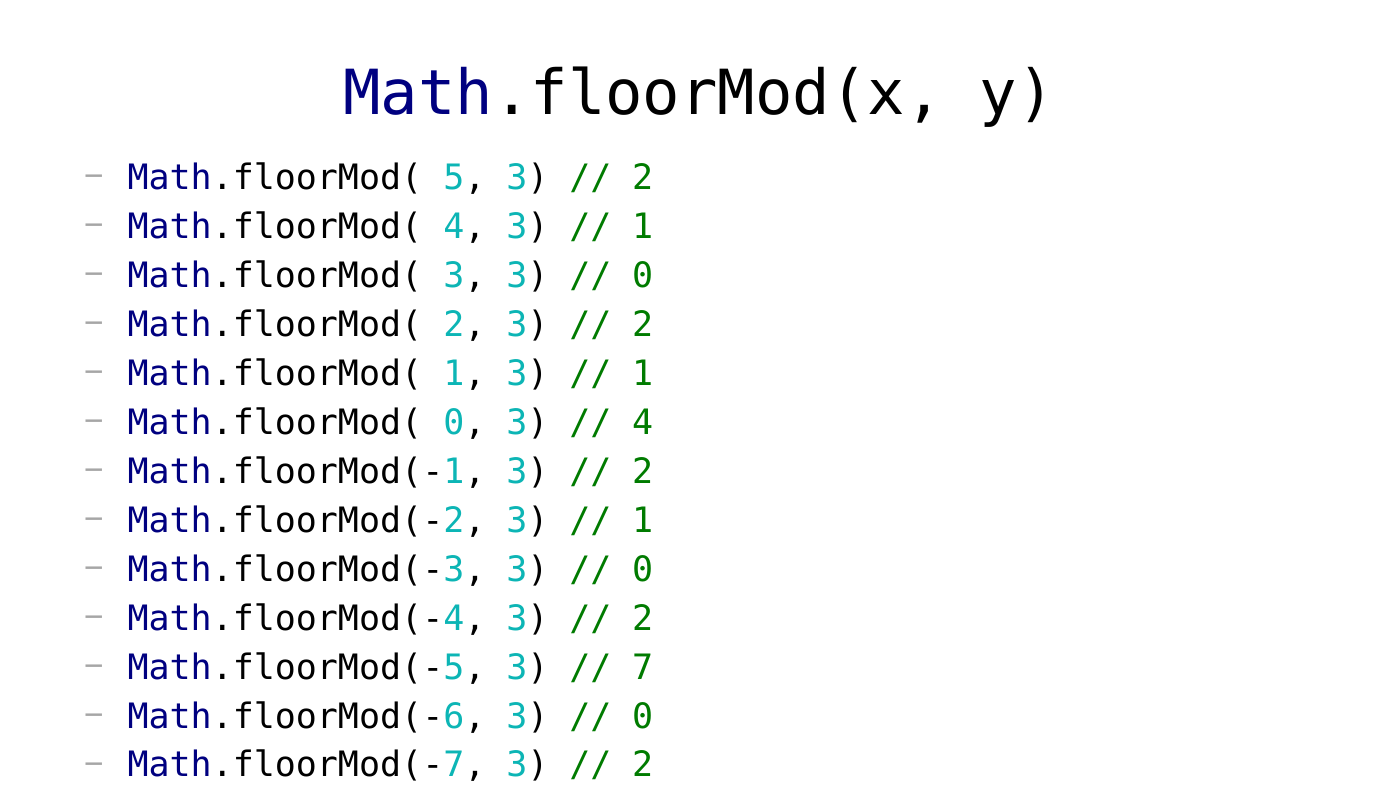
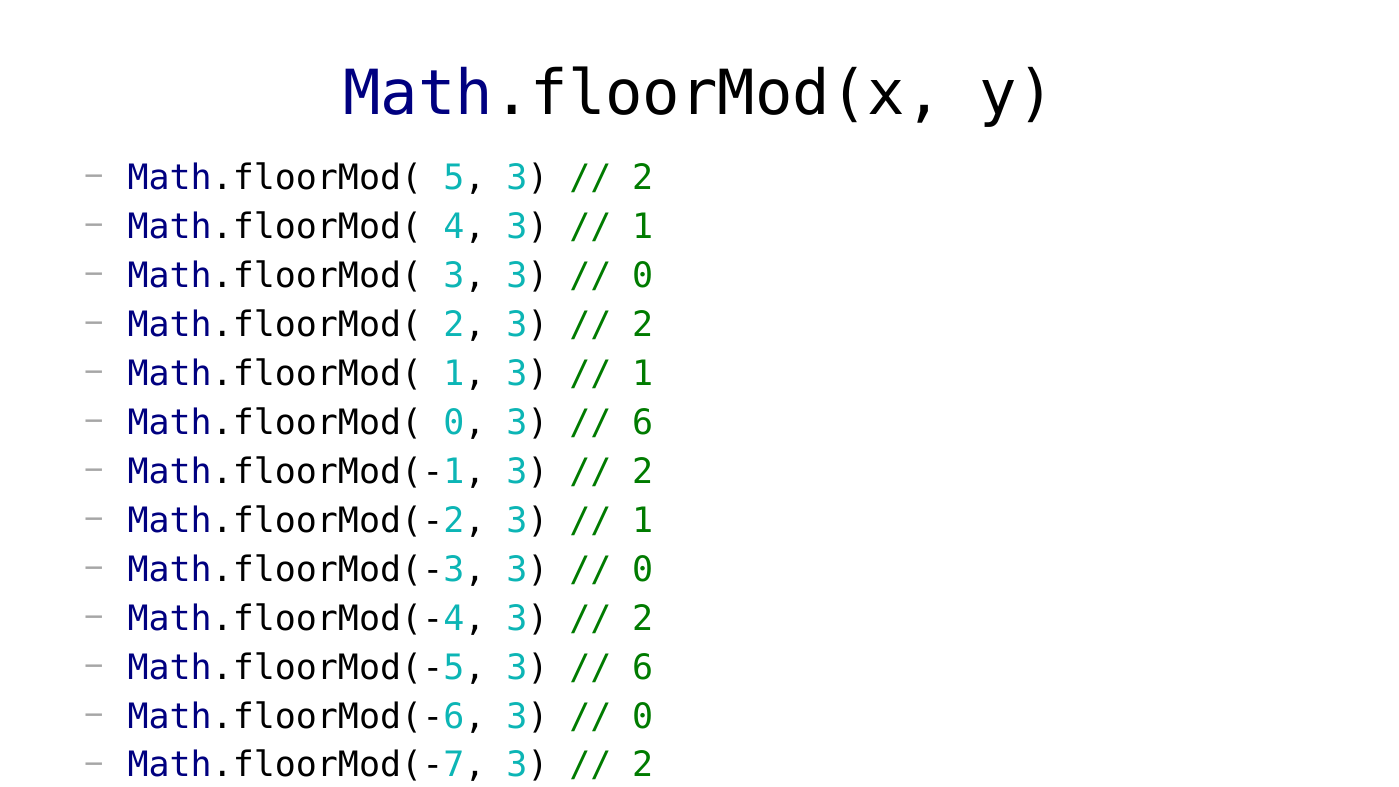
4: 4 -> 6 (643, 423)
7: 7 -> 6 (643, 667)
